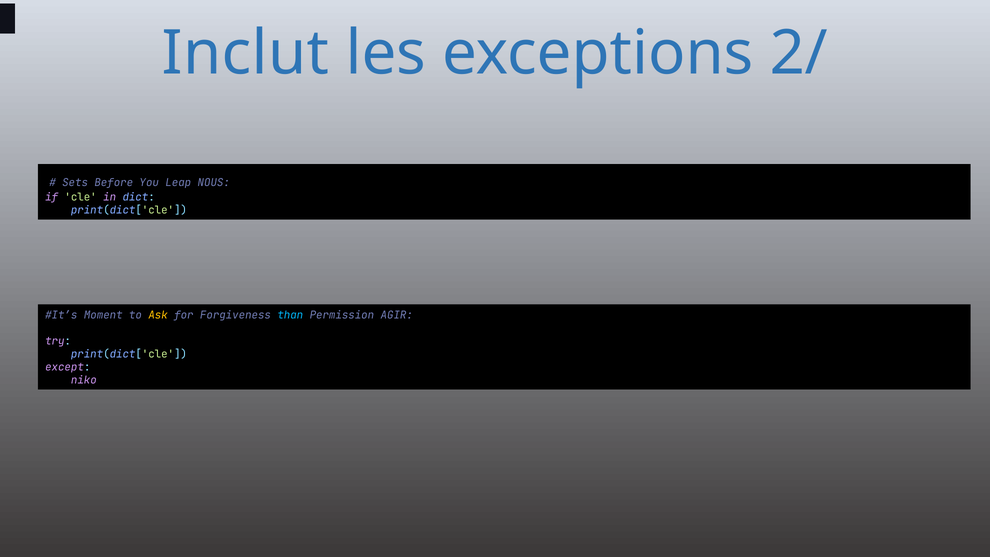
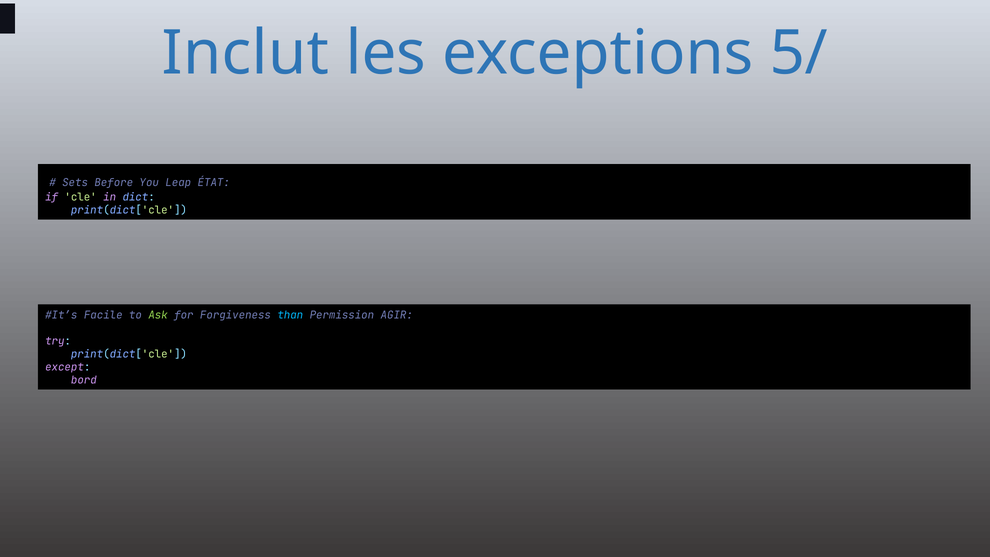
2/: 2/ -> 5/ (799, 53)
NOUS: NOUS -> ÉTAT (214, 183)
Moment: Moment -> Facile (103, 315)
Ask colour: yellow -> light green (158, 315)
niko: niko -> bord (84, 380)
